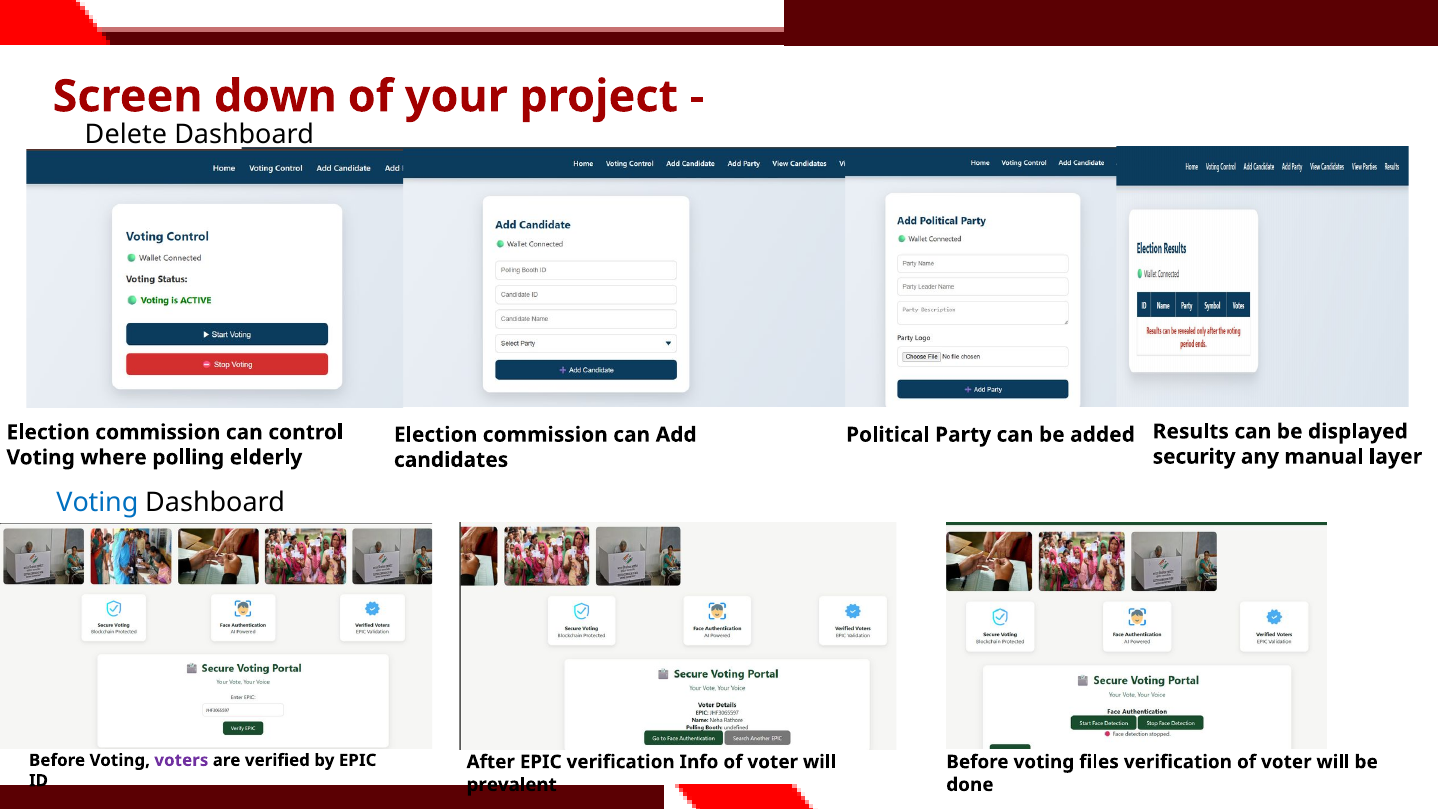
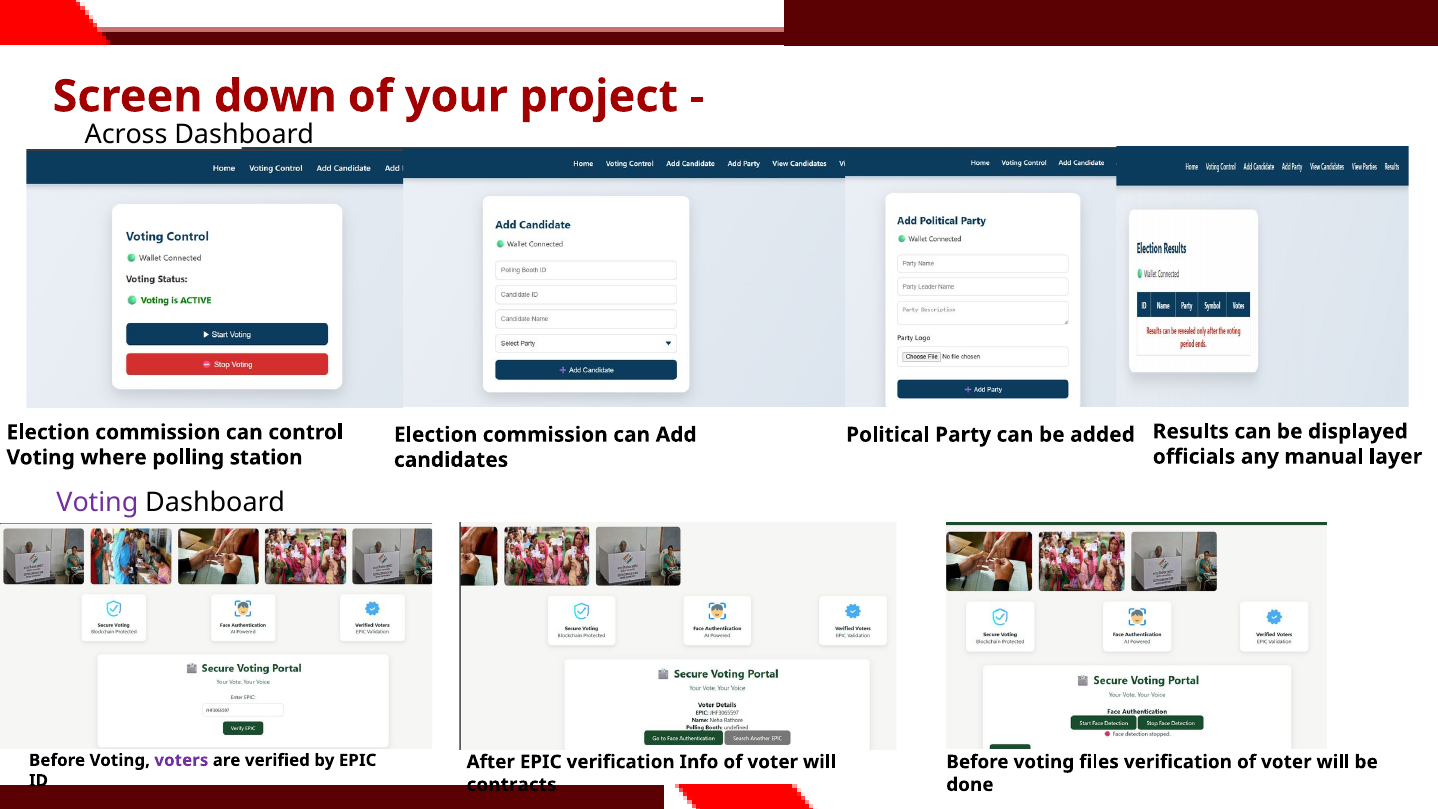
Delete: Delete -> Across (126, 134)
security: security -> officials (1194, 457)
elderly: elderly -> station (266, 457)
Voting colour: blue -> purple (97, 503)
prevalent: prevalent -> contracts (512, 785)
